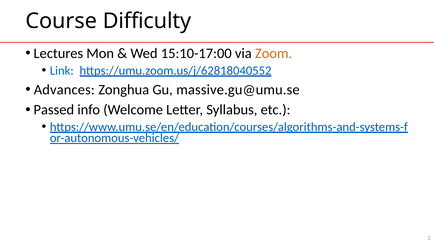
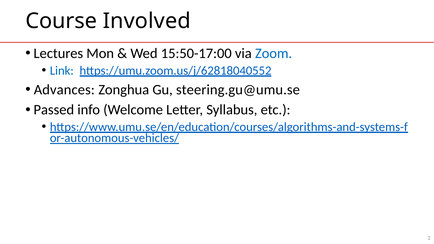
Difficulty: Difficulty -> Involved (147, 21)
15:10-17:00: 15:10-17:00 -> 15:50-17:00 (196, 53)
Zoom colour: orange -> blue (274, 53)
massive.gu@umu.se: massive.gu@umu.se -> steering.gu@umu.se (238, 90)
